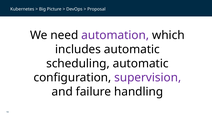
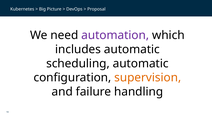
supervision colour: purple -> orange (148, 78)
